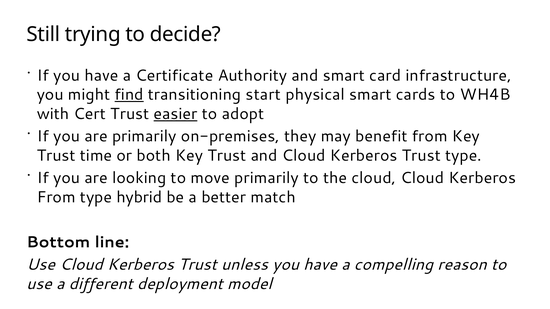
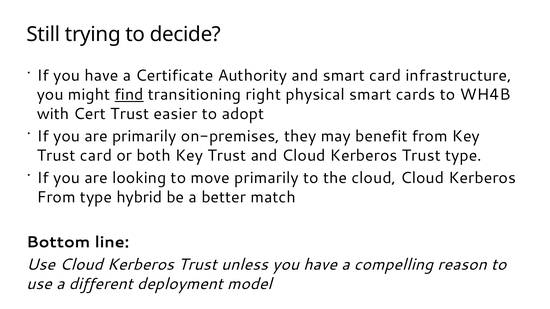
start: start -> right (263, 95)
easier underline: present -> none (176, 114)
Trust time: time -> card (96, 156)
